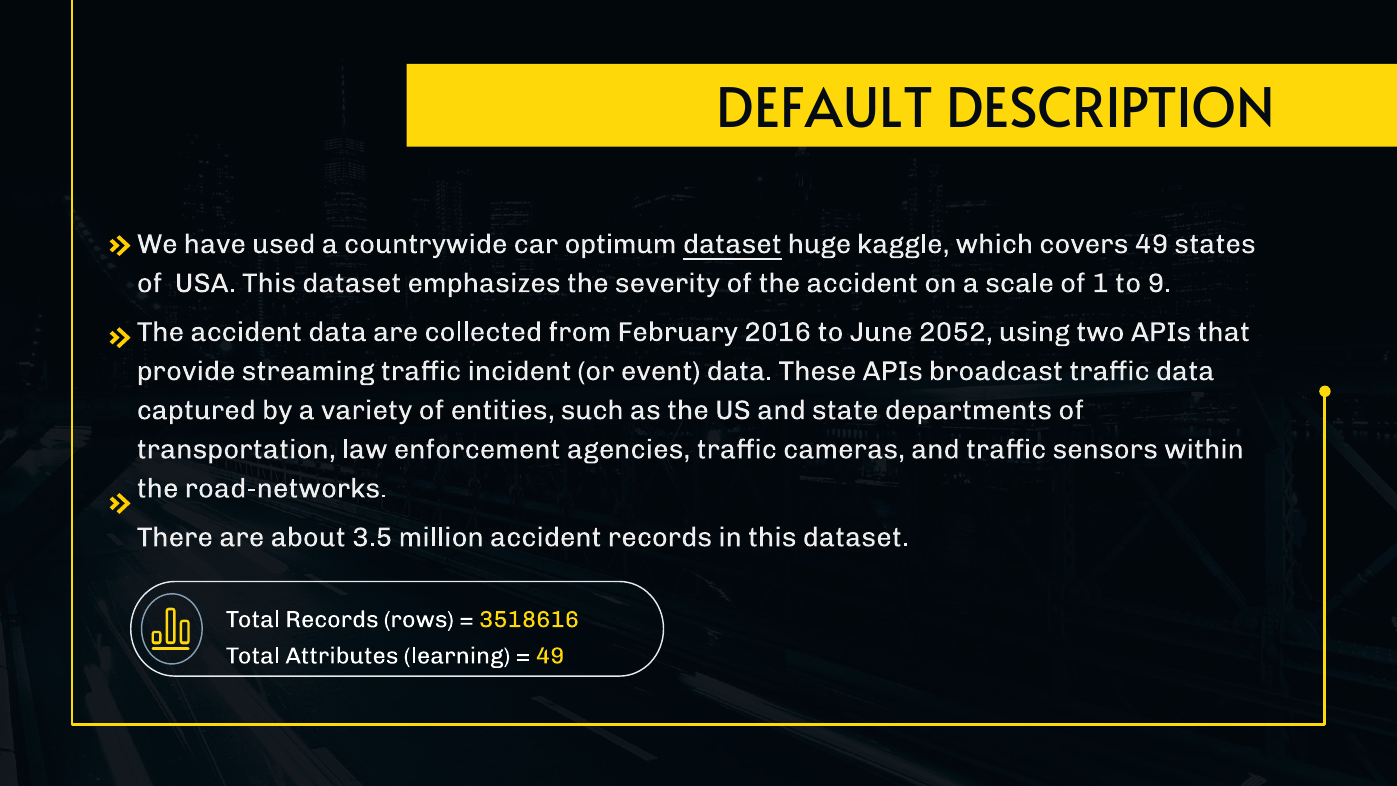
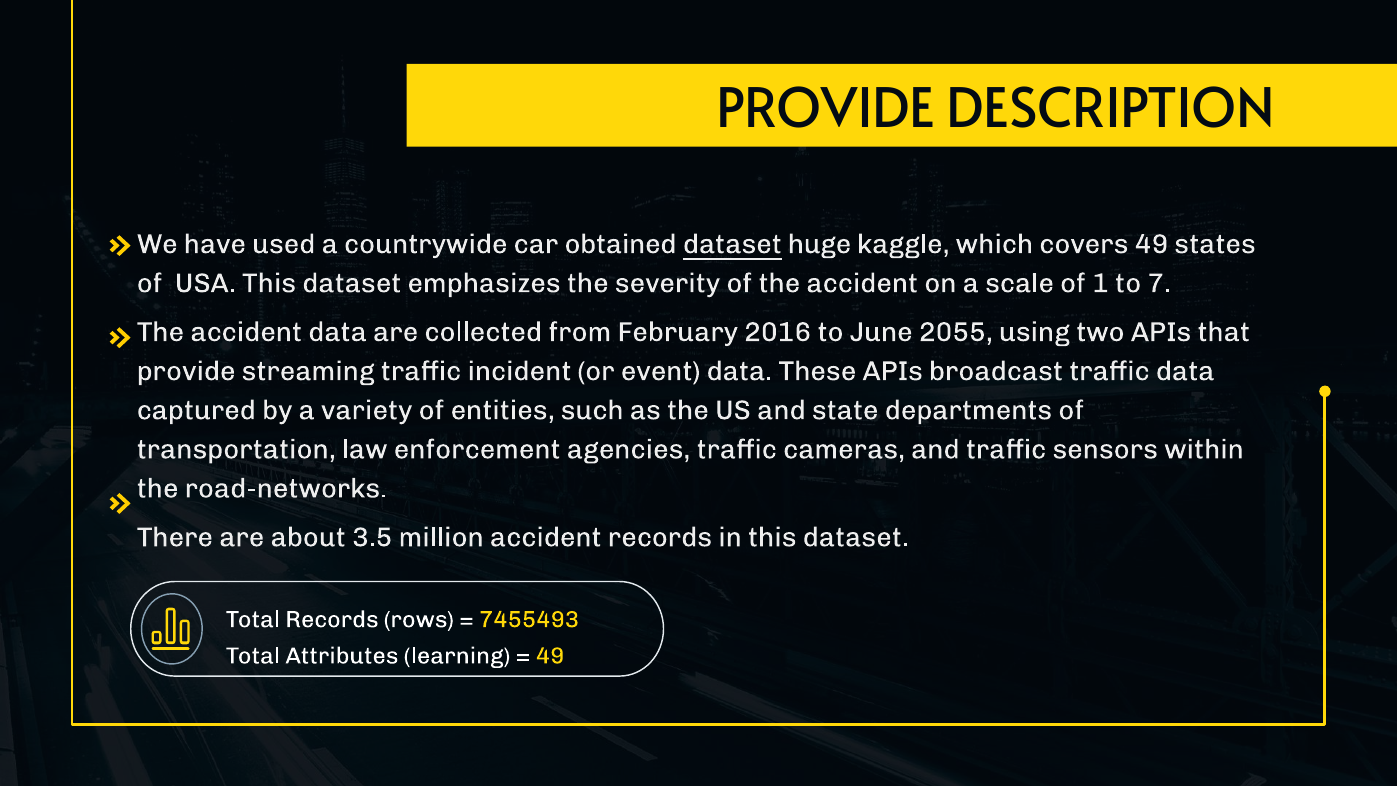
DEFAULT: DEFAULT -> PROVIDE (825, 110)
optimum: optimum -> obtained (620, 244)
9: 9 -> 7 (1159, 283)
2052: 2052 -> 2055 (956, 332)
3518616: 3518616 -> 7455493 (529, 619)
